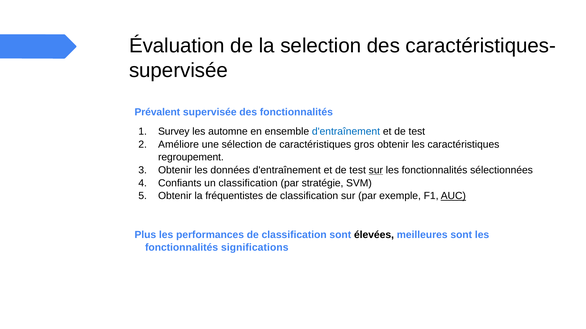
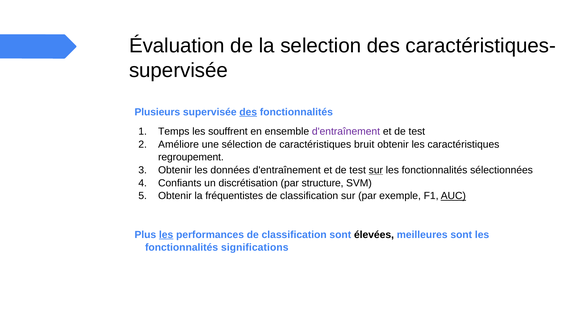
Prévalent: Prévalent -> Plusieurs (157, 112)
des underline: none -> present (248, 112)
Survey: Survey -> Temps (174, 132)
automne: automne -> souffrent (228, 132)
d'entraînement colour: blue -> purple (346, 132)
gros: gros -> bruit (364, 145)
un classification: classification -> discrétisation (248, 183)
stratégie: stratégie -> structure (323, 183)
les underline: none -> present (166, 235)
